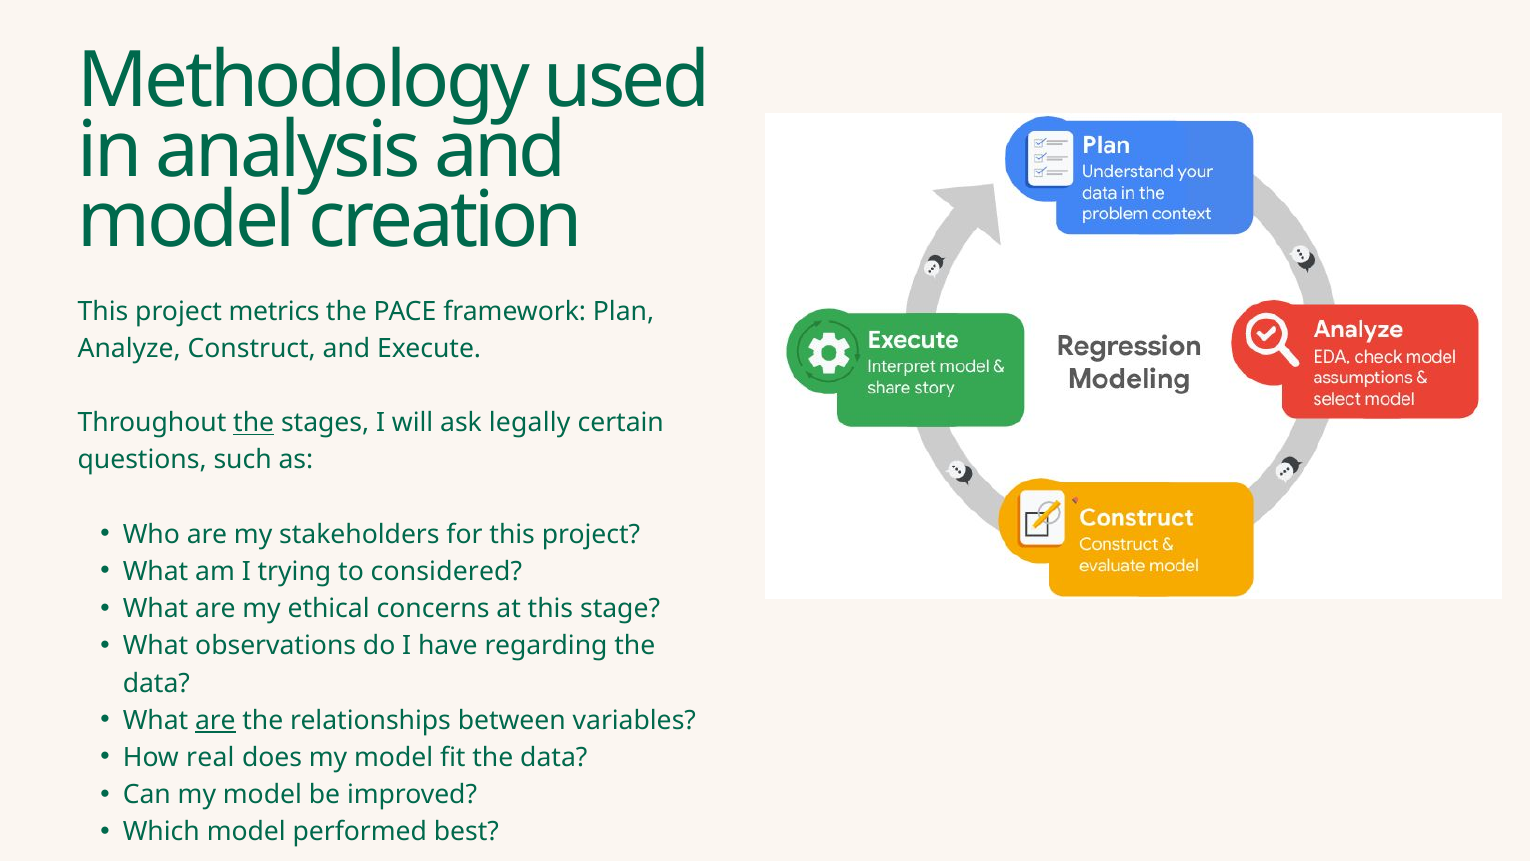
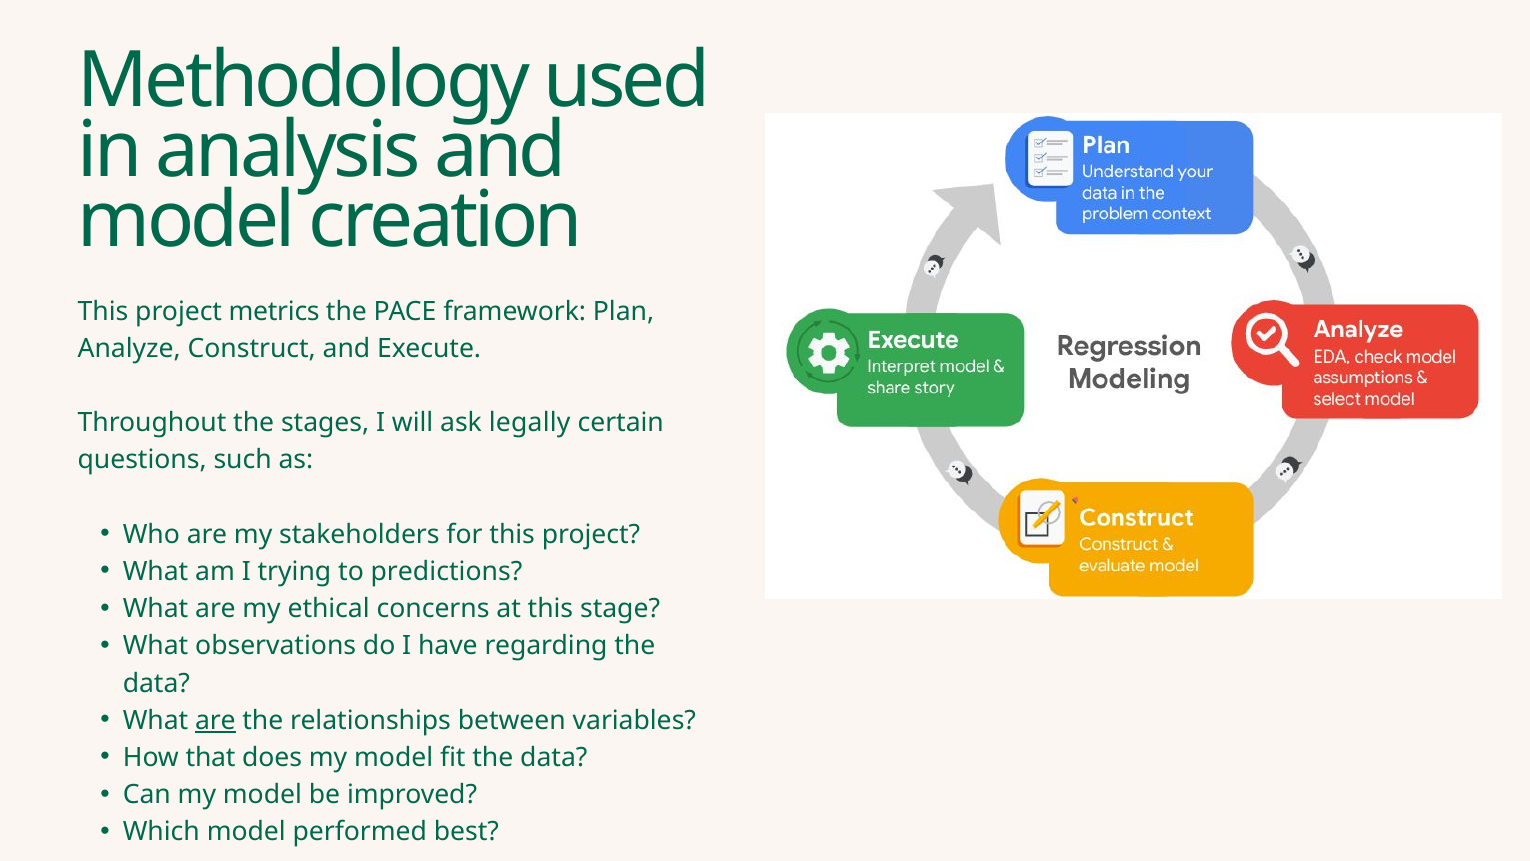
the underline: present -> none (254, 423)
considered: considered -> predictions (447, 571)
real: real -> that (211, 757)
